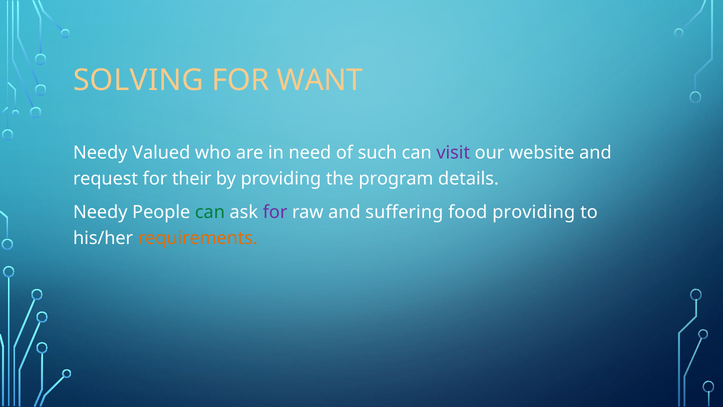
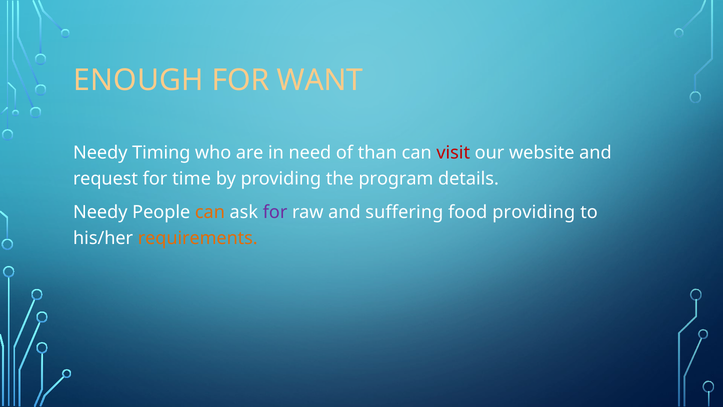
SOLVING: SOLVING -> ENOUGH (138, 80)
Valued: Valued -> Timing (161, 153)
such: such -> than (377, 153)
visit colour: purple -> red (453, 153)
their: their -> time (192, 179)
can colour: green -> orange (210, 212)
